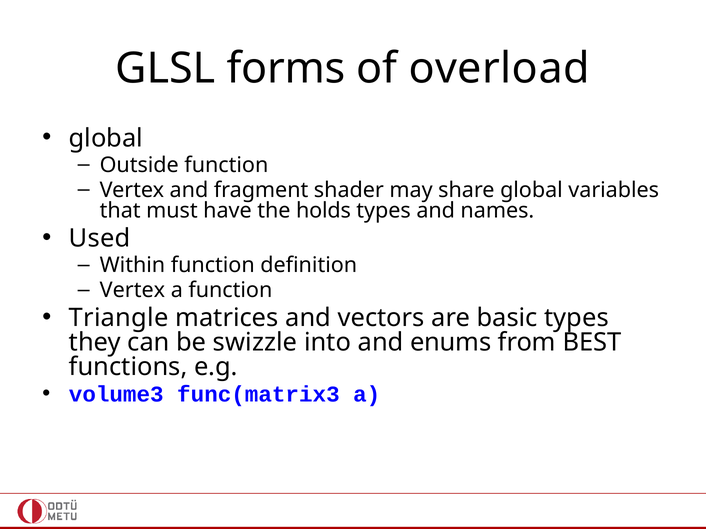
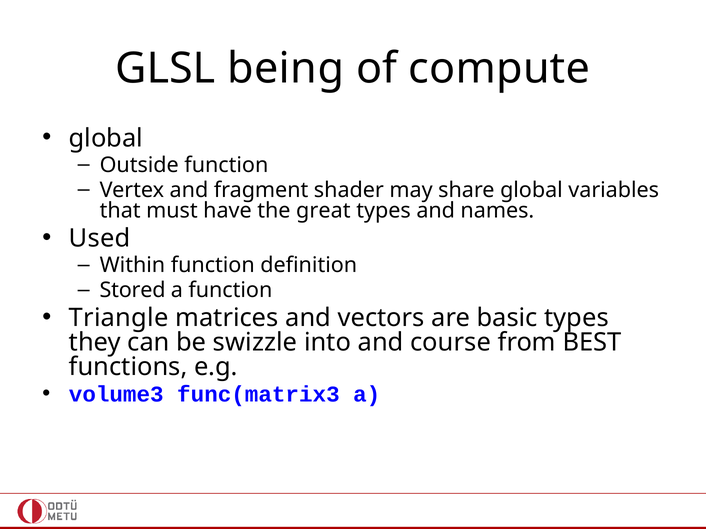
forms: forms -> being (286, 68)
overload: overload -> compute (499, 68)
holds: holds -> great (323, 211)
Vertex: Vertex -> Stored (133, 291)
enums: enums -> course (451, 343)
